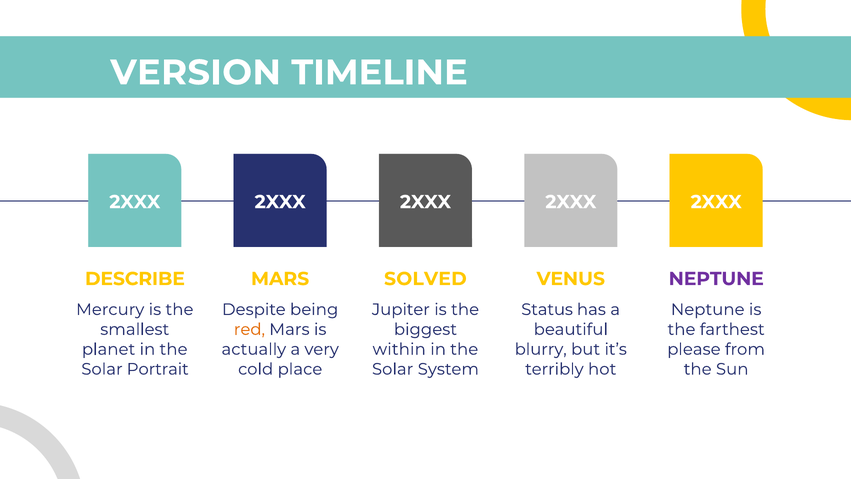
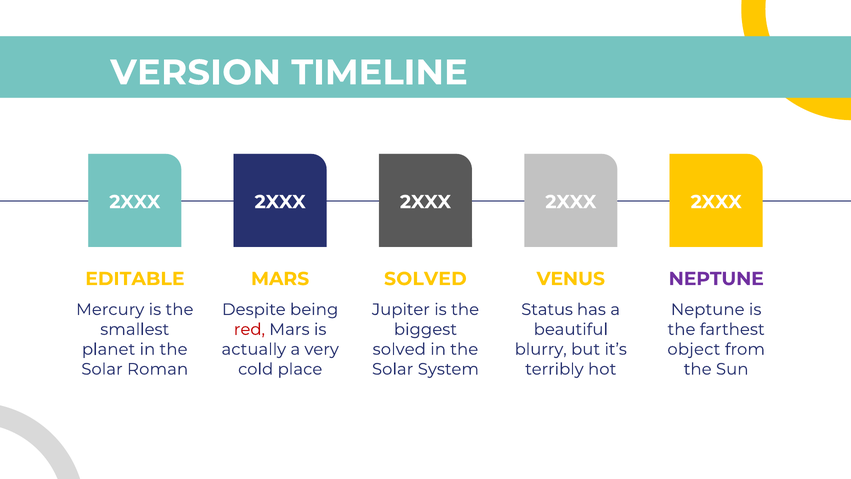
DESCRIBE: DESCRIBE -> EDITABLE (135, 279)
red colour: orange -> red (249, 329)
within: within -> solved (399, 349)
please: please -> object (694, 349)
Portrait: Portrait -> Roman (158, 369)
